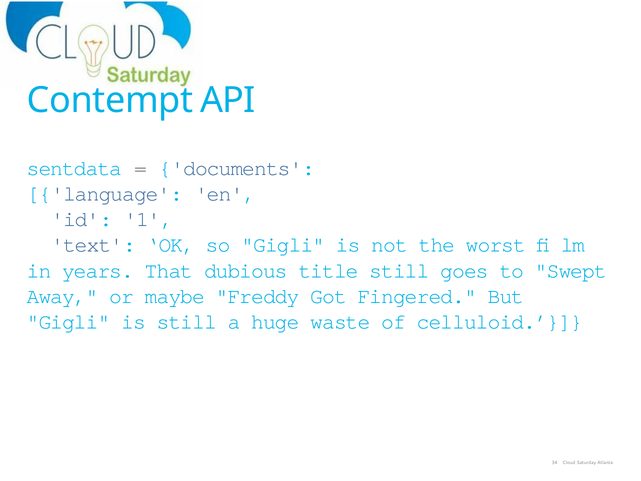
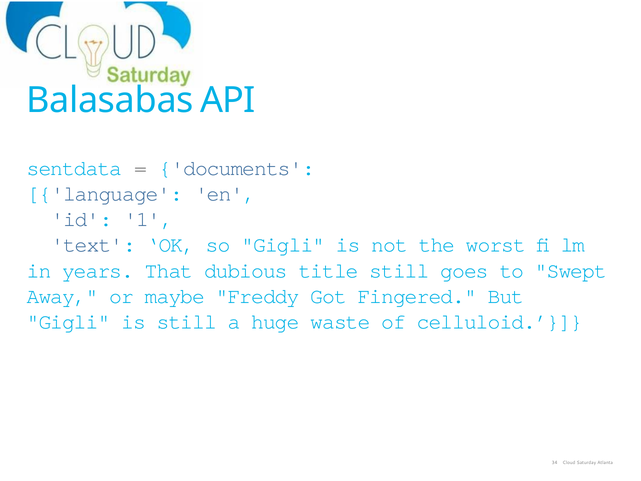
Contempt: Contempt -> Balasabas (110, 100)
